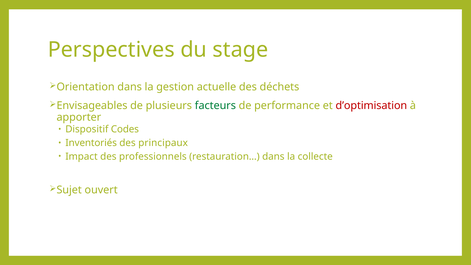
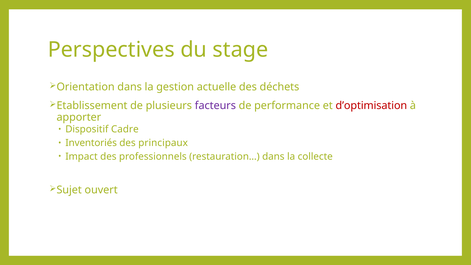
Envisageables: Envisageables -> Etablissement (92, 106)
facteurs colour: green -> purple (215, 106)
Codes: Codes -> Cadre (125, 129)
